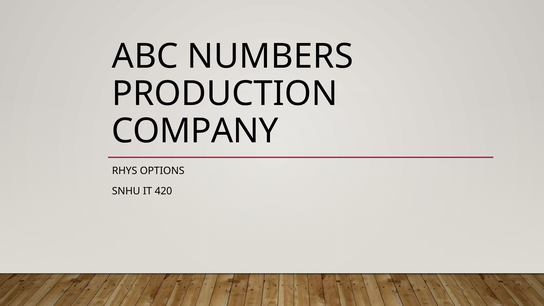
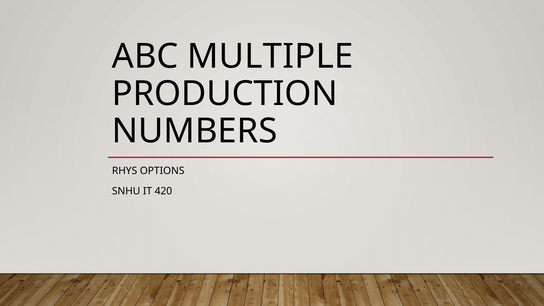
NUMBERS: NUMBERS -> MULTIPLE (270, 56)
COMPANY: COMPANY -> NUMBERS (195, 131)
